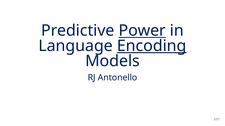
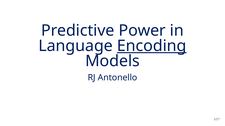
Power underline: present -> none (142, 31)
